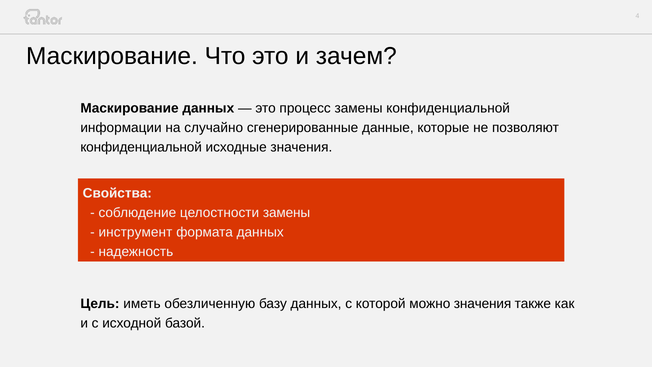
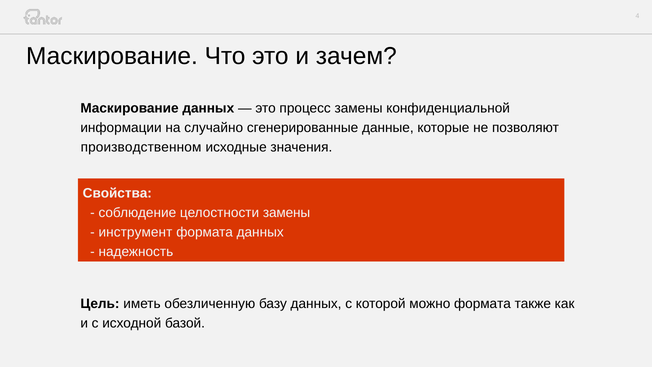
конфиденциальной: конфиденциальной -> производственном (141, 147)
можно значения: значения -> формата (482, 304)
